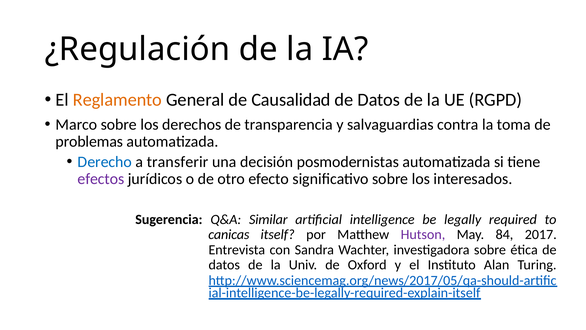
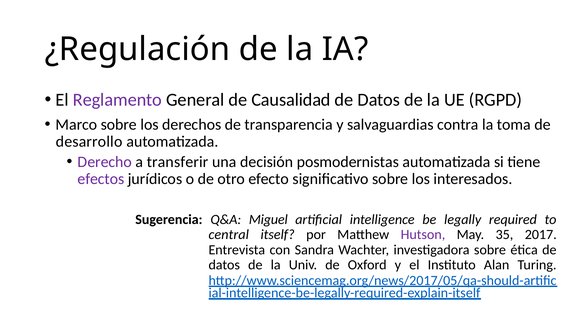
Reglamento colour: orange -> purple (117, 100)
problemas: problemas -> desarrollo (89, 141)
Derecho colour: blue -> purple (105, 162)
Similar: Similar -> Miguel (268, 219)
canicas: canicas -> central (229, 234)
84: 84 -> 35 (504, 234)
